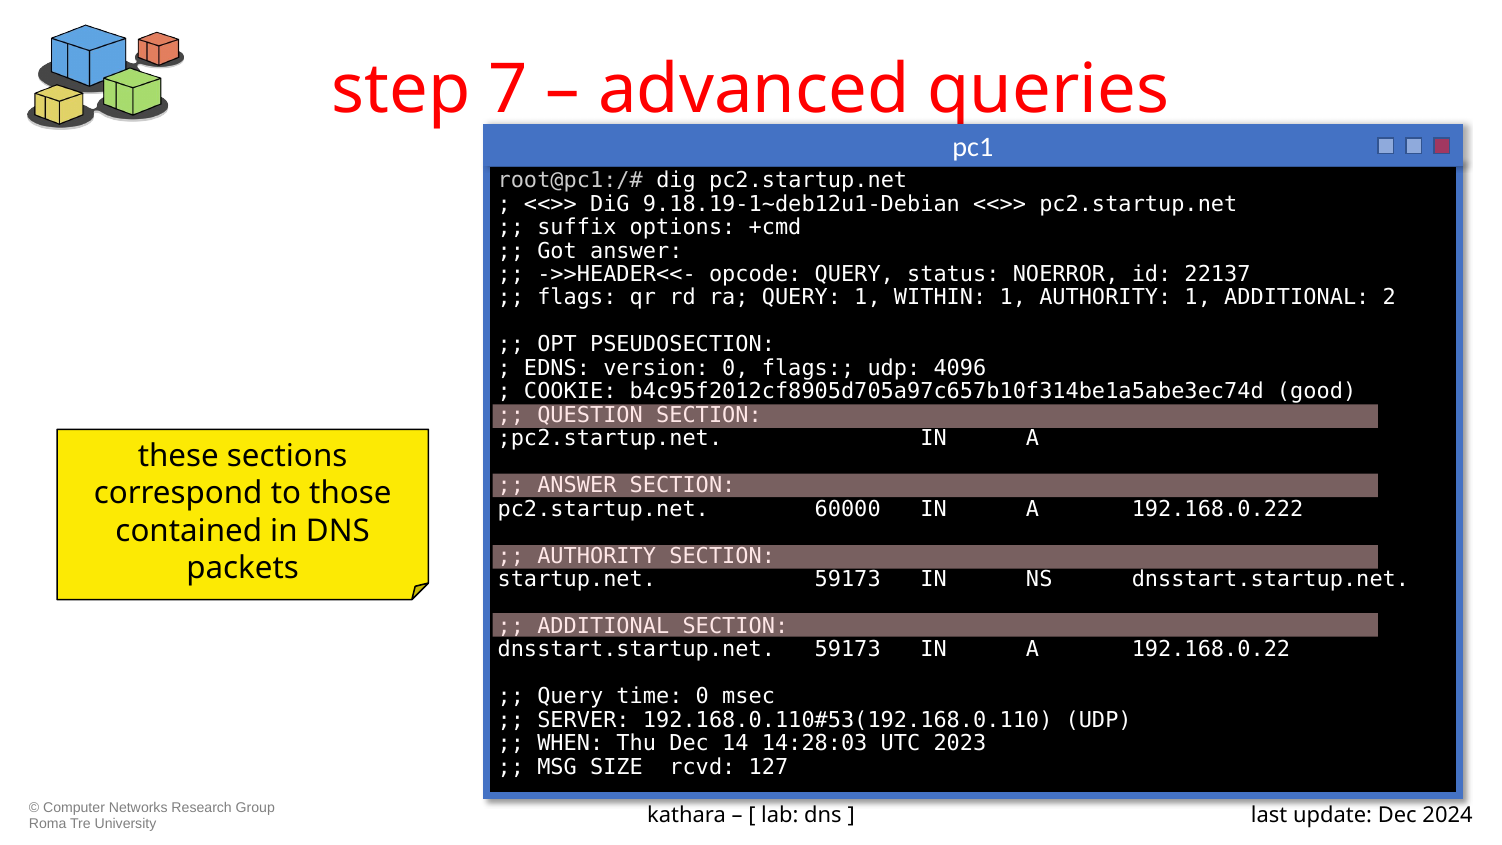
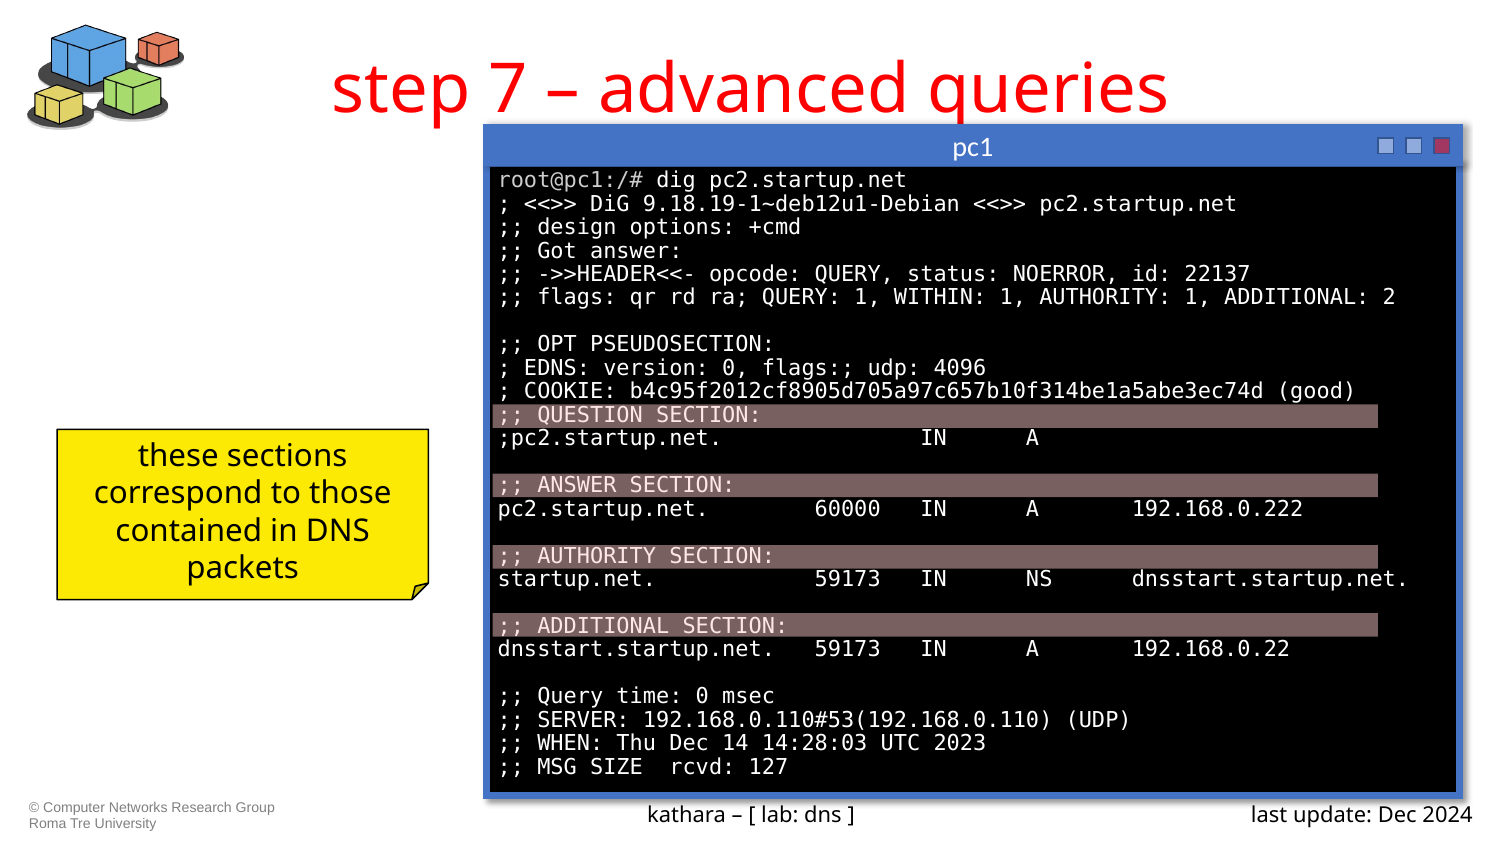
suffix: suffix -> design (577, 227)
